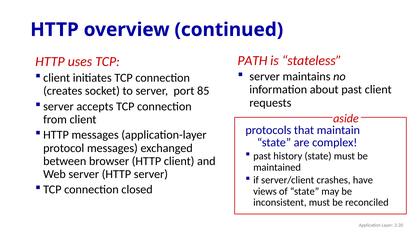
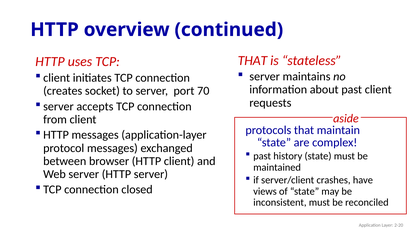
PATH: PATH -> THAT (252, 61)
85: 85 -> 70 (203, 91)
